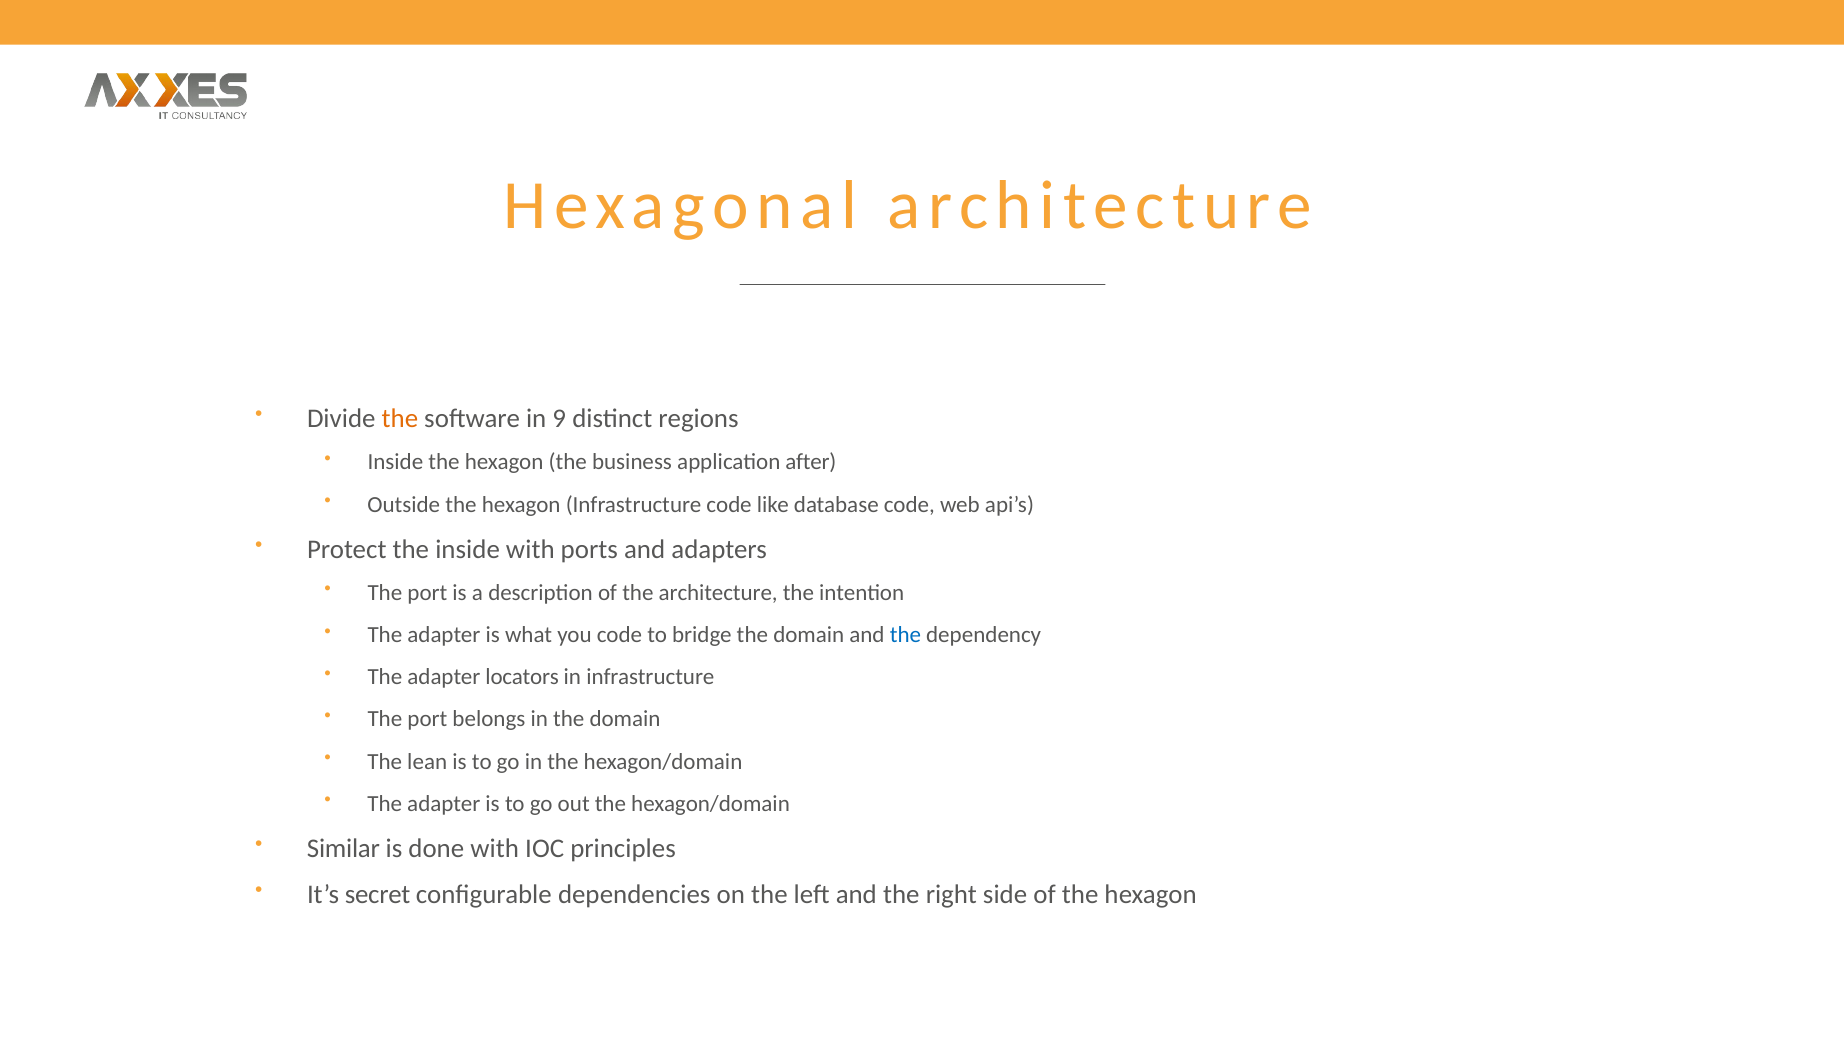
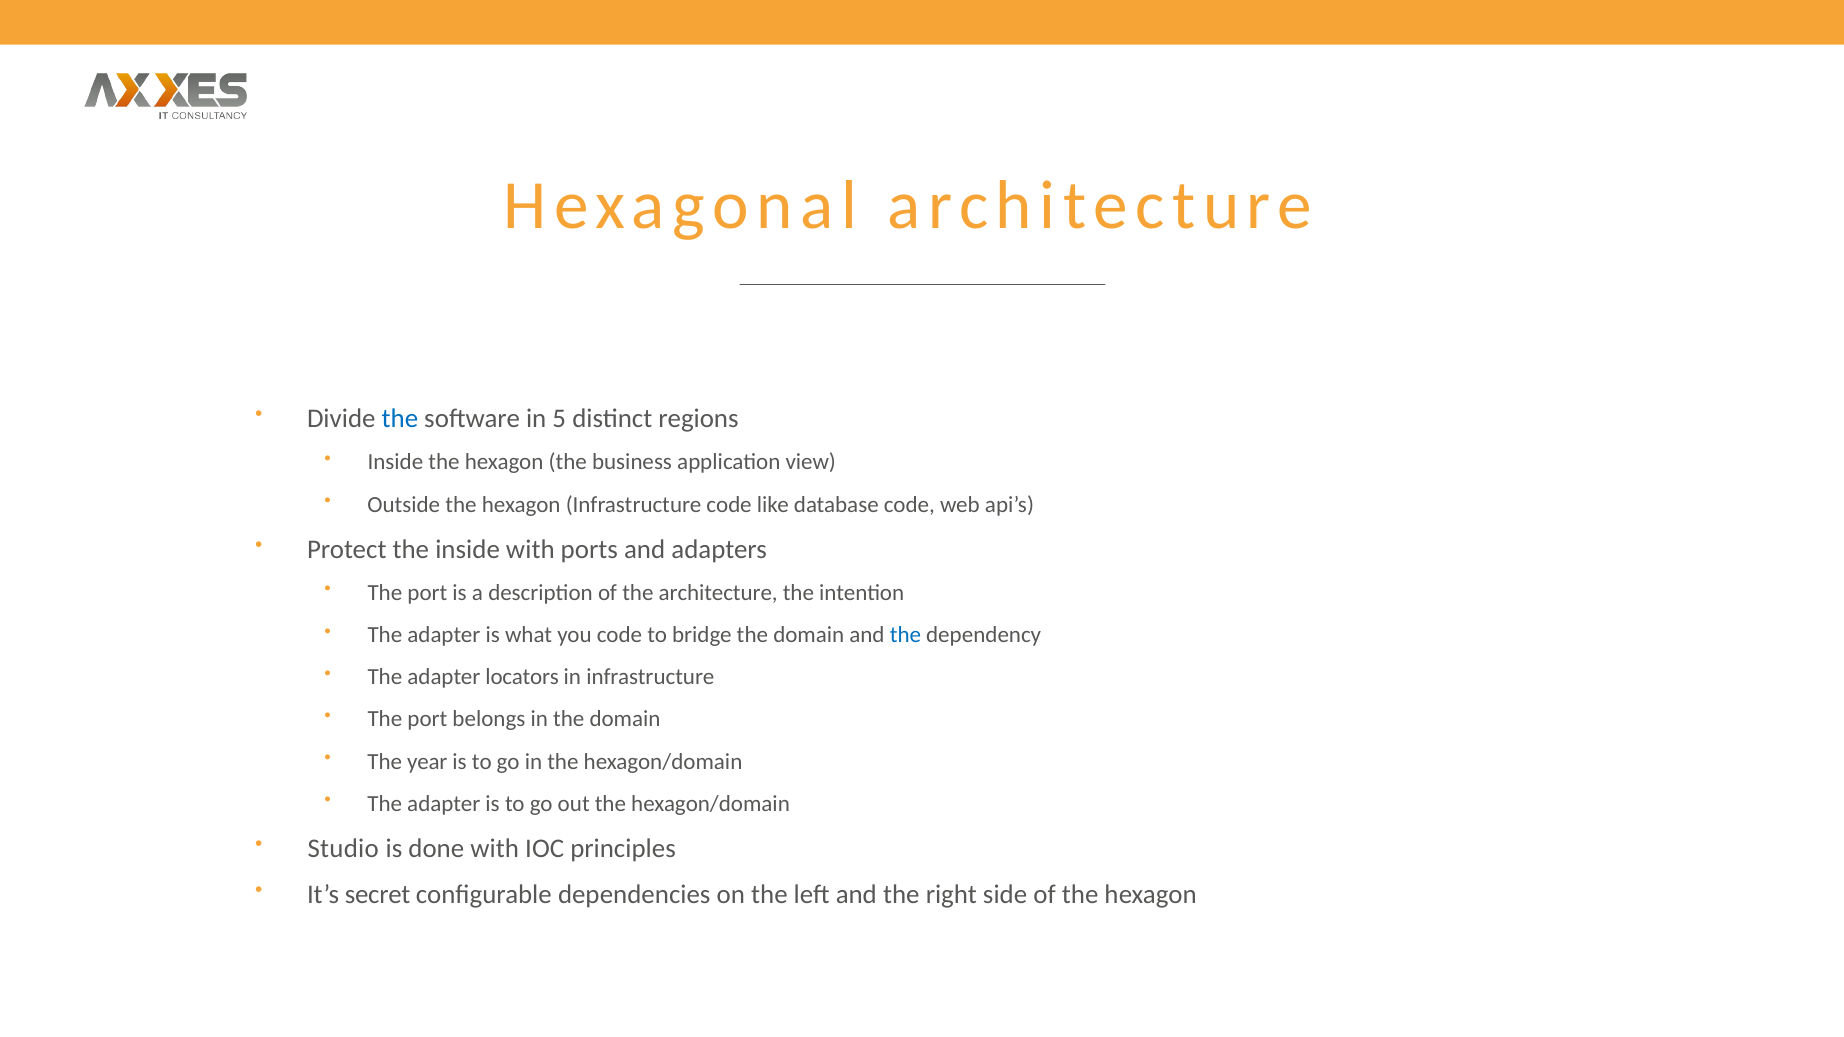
the colour: orange -> blue (400, 419)
9: 9 -> 5 (559, 419)
after: after -> view (811, 462)
lean: lean -> year (427, 762)
Similar: Similar -> Studio (343, 849)
